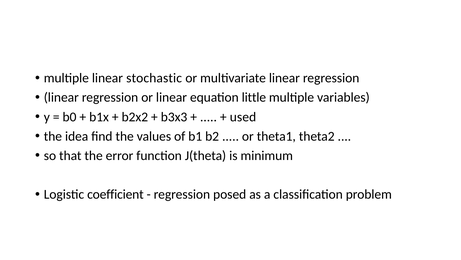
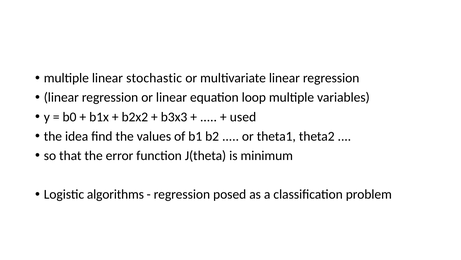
little: little -> loop (254, 97)
coefficient: coefficient -> algorithms (115, 194)
